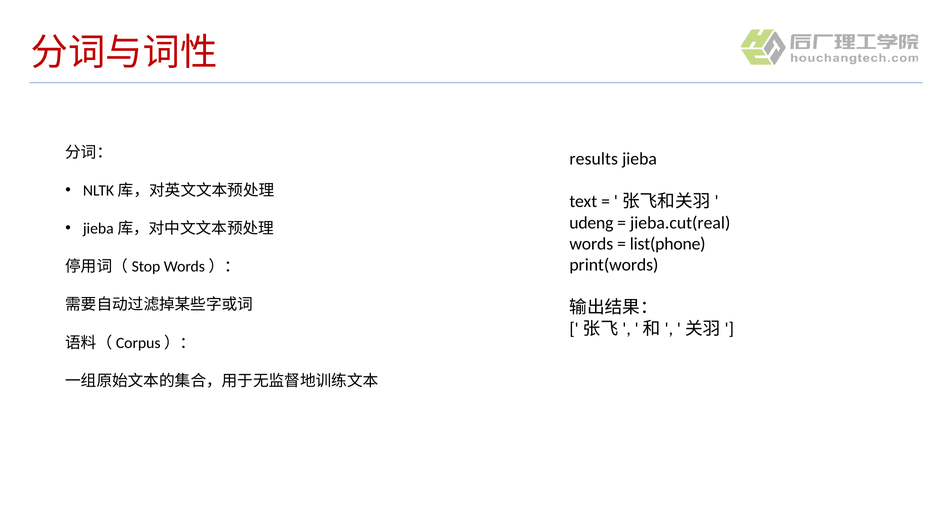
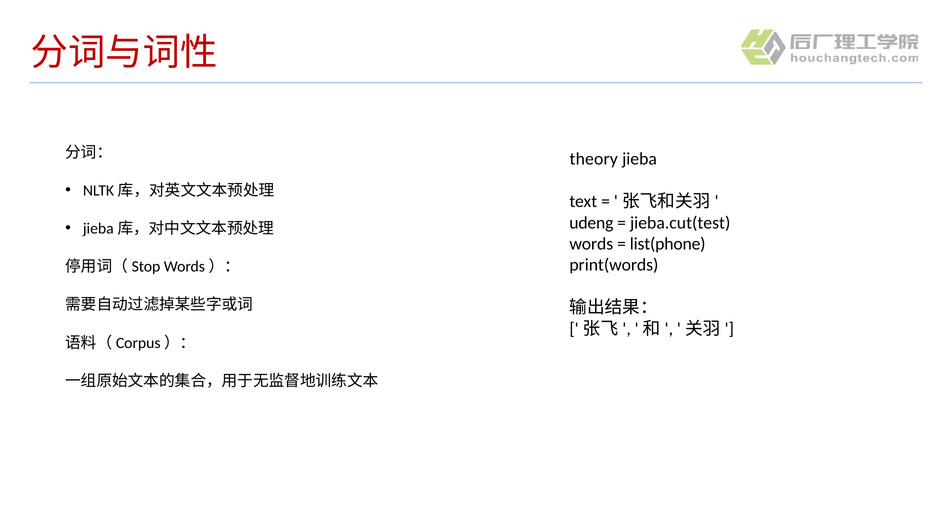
results: results -> theory (594, 159)
jieba.cut(real: jieba.cut(real -> jieba.cut(test (680, 223)
